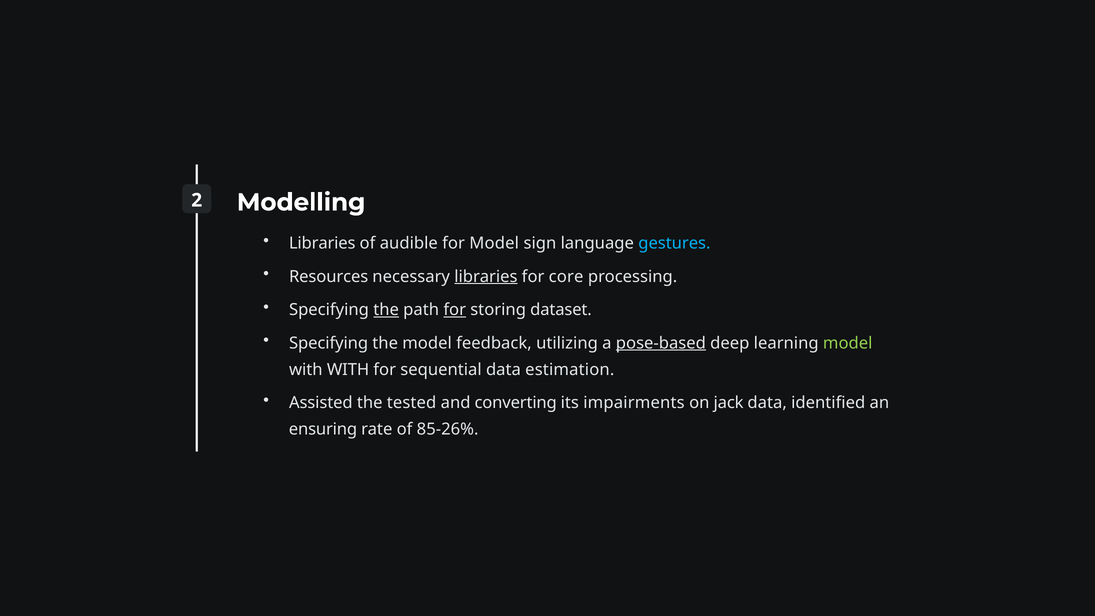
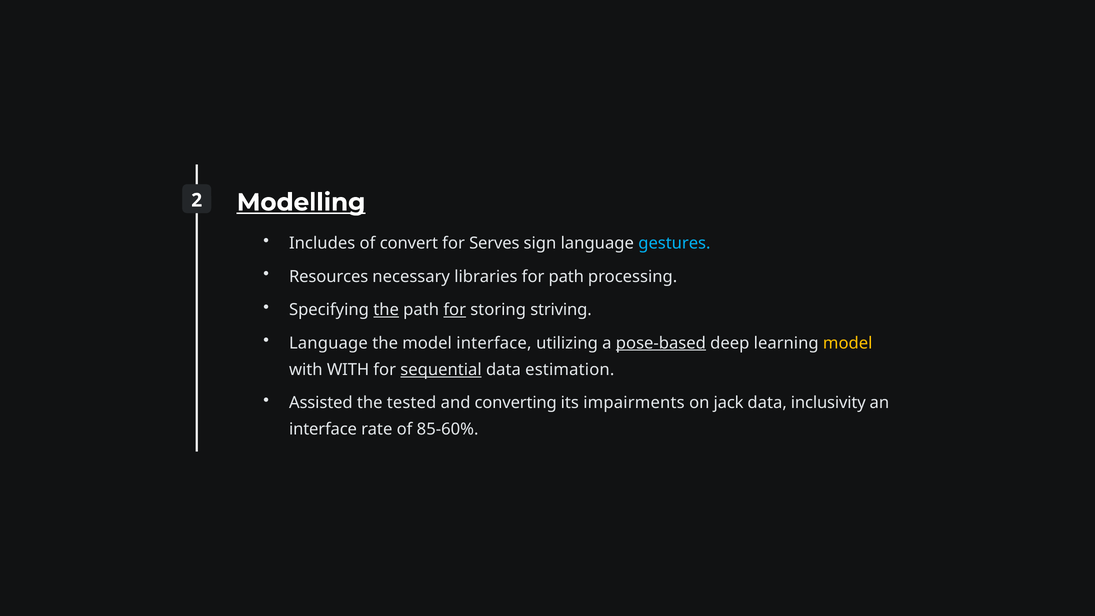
Modelling underline: none -> present (301, 202)
Libraries: Libraries -> Includes (322, 243)
audible: audible -> convert (409, 243)
for Model: Model -> Serves (494, 243)
libraries underline: present -> none (486, 277)
for core: core -> path (566, 277)
dataset: dataset -> striving (561, 310)
Specifying: Specifying -> Language (328, 343)
model feedback: feedback -> interface (494, 343)
model colour: light green -> yellow (848, 343)
sequential underline: none -> present (441, 370)
identified: identified -> inclusivity (828, 403)
ensuring: ensuring -> interface (323, 429)
85-26%: 85-26% -> 85-60% (448, 429)
